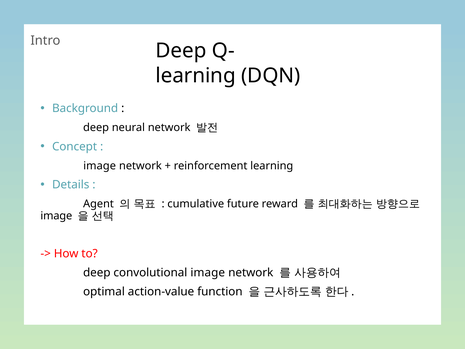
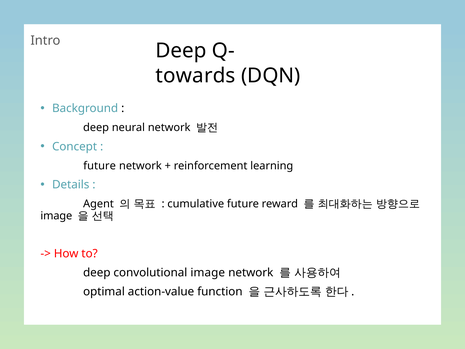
learning: learning -> towards (196, 76)
image: image -> future (100, 166)
